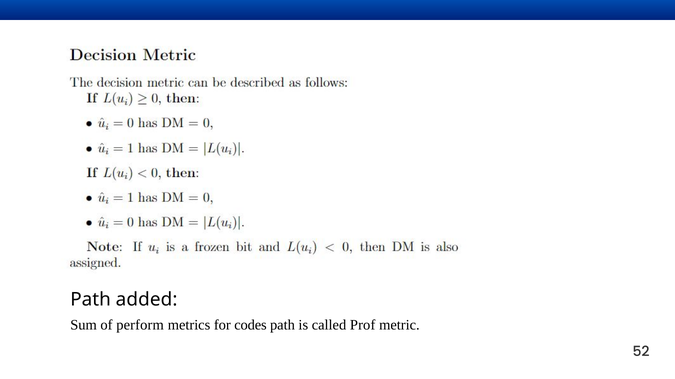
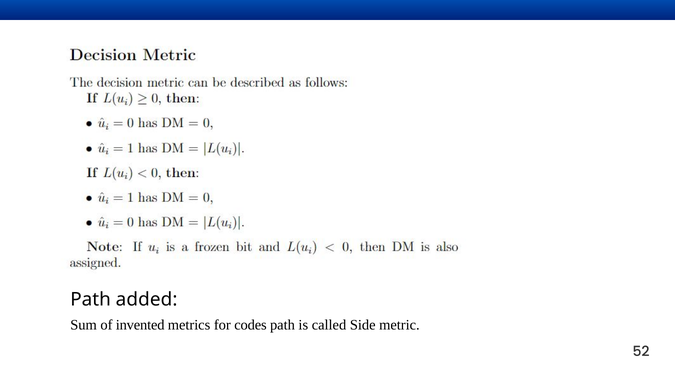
perform: perform -> invented (140, 325)
Prof: Prof -> Side (363, 325)
